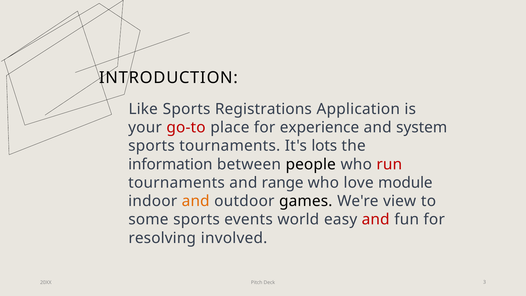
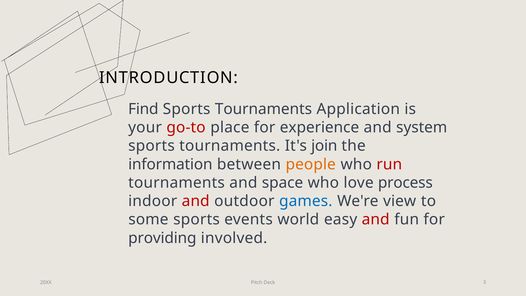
Like: Like -> Find (143, 109)
Registrations: Registrations -> Tournaments (263, 109)
lots: lots -> join (324, 146)
people colour: black -> orange (311, 164)
range: range -> space (283, 183)
module: module -> process (405, 183)
and colour: orange -> red (196, 201)
games colour: black -> blue (306, 201)
resolving: resolving -> providing (162, 238)
